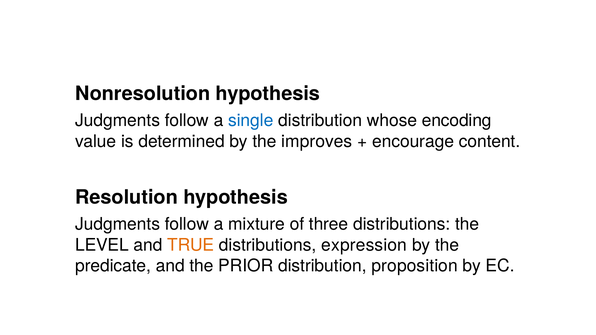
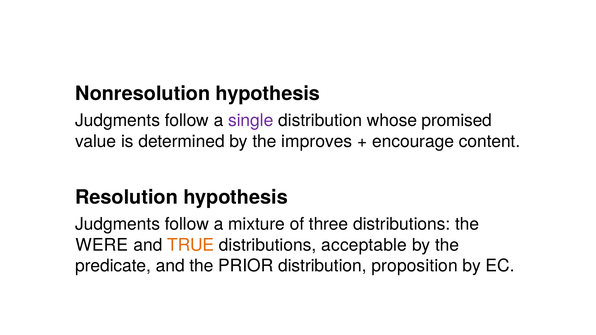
single colour: blue -> purple (251, 121)
encoding: encoding -> promised (457, 121)
LEVEL: LEVEL -> WERE (102, 245)
expression: expression -> acceptable (364, 245)
